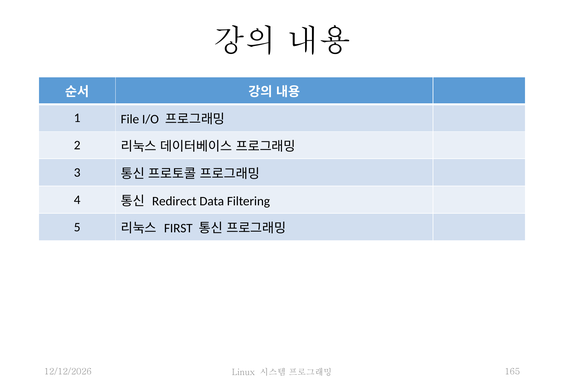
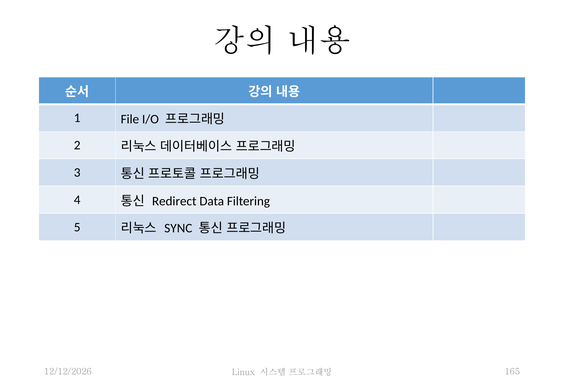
FIRST: FIRST -> SYNC (178, 229)
